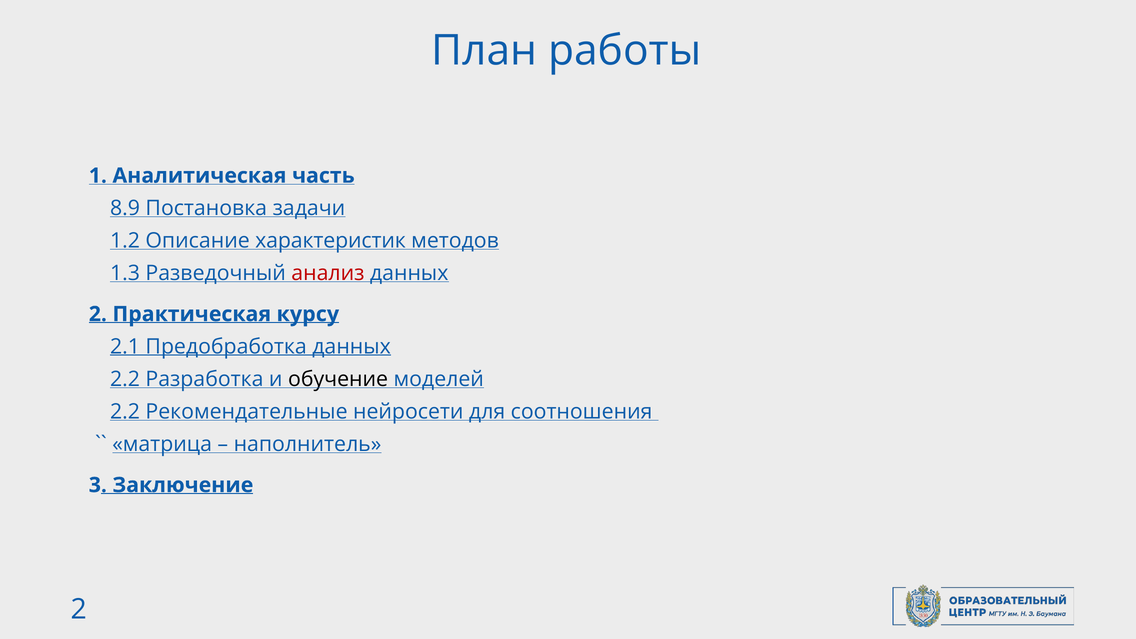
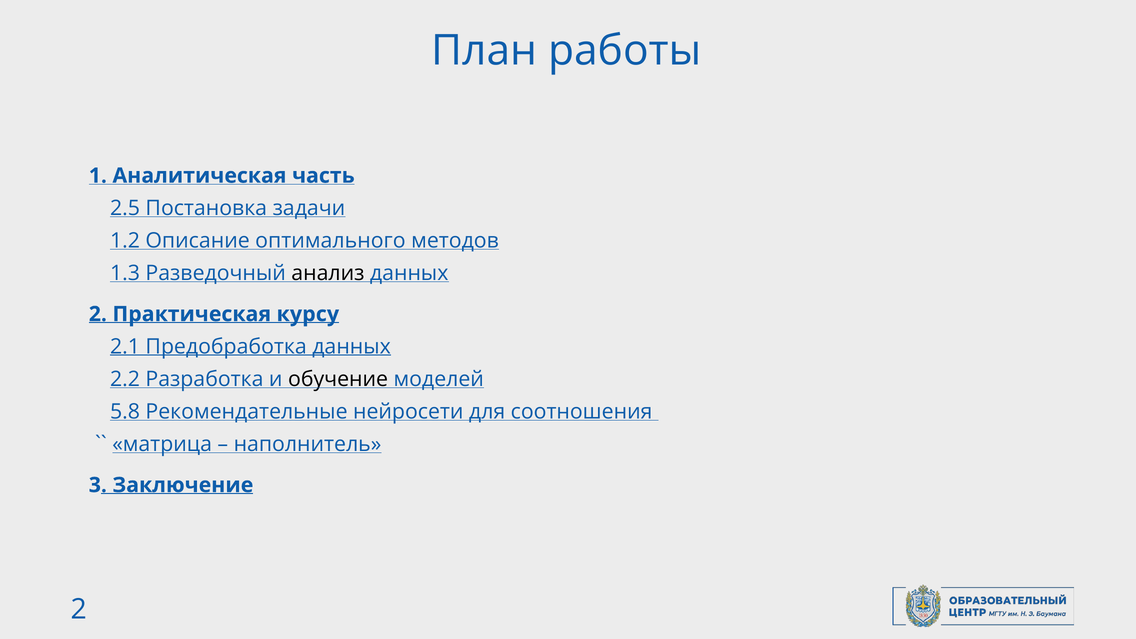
8.9: 8.9 -> 2.5 (125, 208)
характеристик: характеристик -> оптимального (330, 241)
анализ colour: red -> black (328, 273)
2.2: 2.2 -> 5.8 (125, 412)
